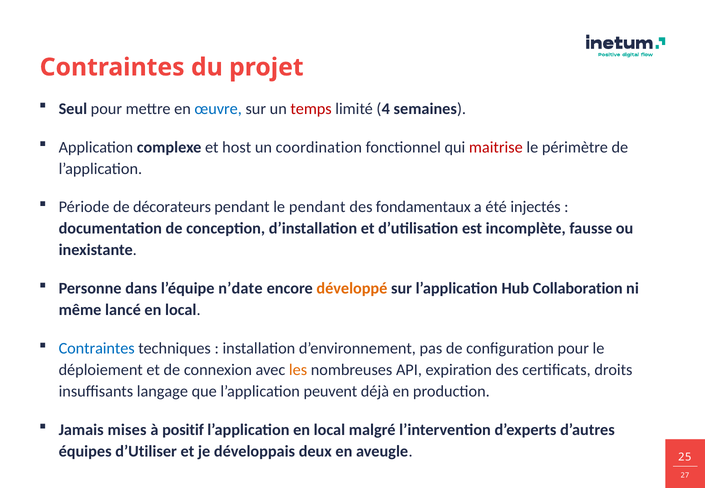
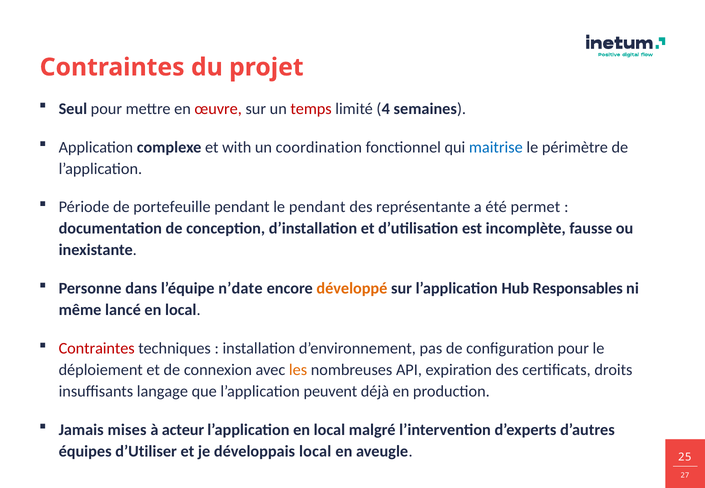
œuvre colour: blue -> red (218, 109)
host: host -> with (237, 147)
maitrise colour: red -> blue (496, 147)
décorateurs: décorateurs -> portefeuille (172, 207)
fondamentaux: fondamentaux -> représentante (423, 207)
injectés: injectés -> permet (535, 207)
Collaboration: Collaboration -> Responsables (578, 288)
Contraintes colour: blue -> red (97, 348)
positif: positif -> acteur (183, 430)
développais deux: deux -> local (315, 451)
